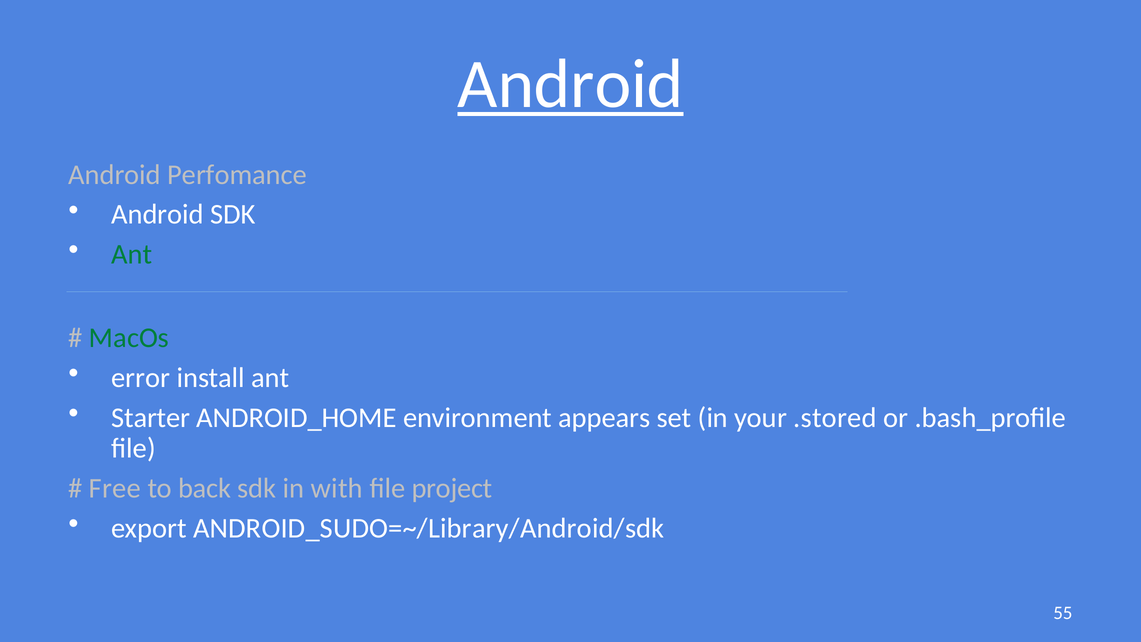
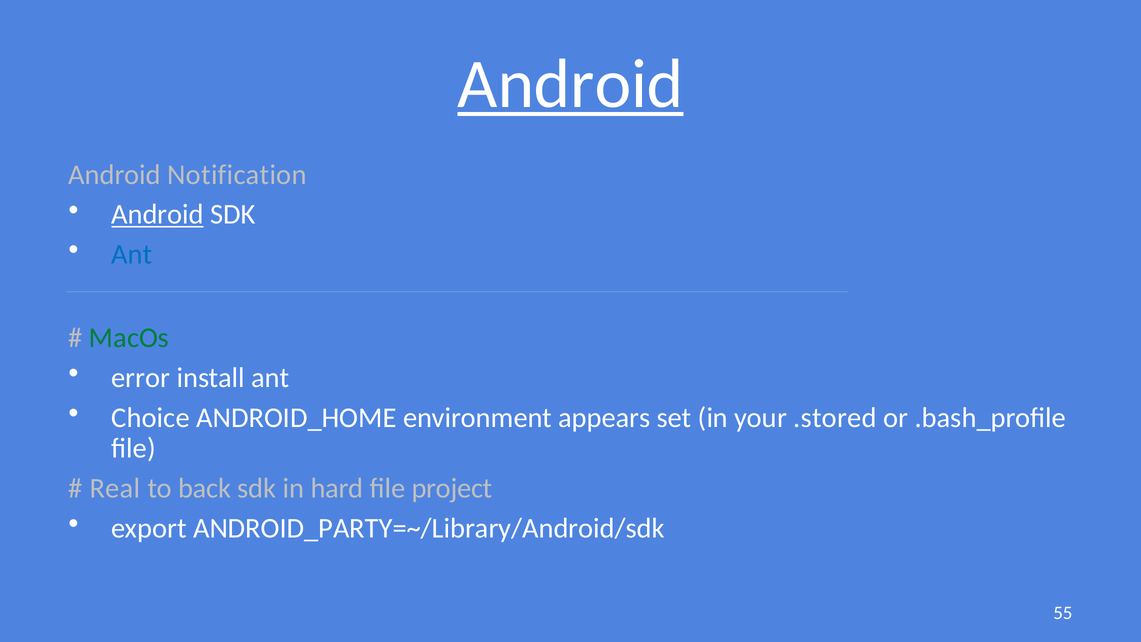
Perfomance: Perfomance -> Notification (237, 175)
Android underline: none -> present (157, 215)
Ant colour: green -> blue (132, 254)
Starter: Starter -> Choice (151, 418)
Free: Free -> Real (115, 488)
with: with -> hard (337, 488)
ANDROID_SUDO=~/Library/Android/sdk: ANDROID_SUDO=~/Library/Android/sdk -> ANDROID_PARTY=~/Library/Android/sdk (429, 528)
